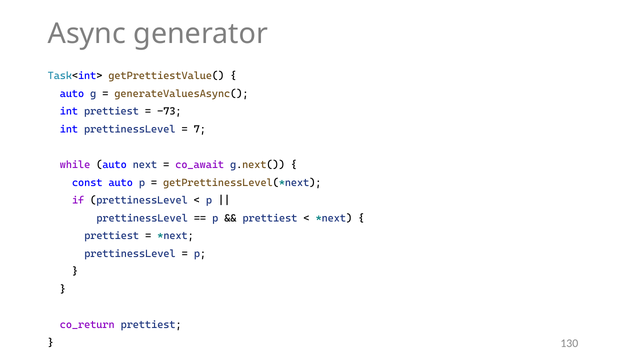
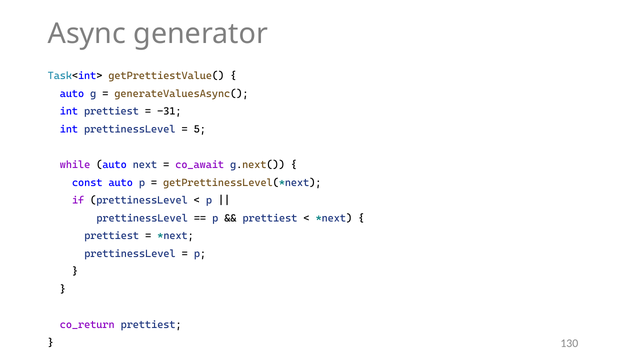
-73: -73 -> -31 (169, 112)
7: 7 -> 5 (200, 129)
